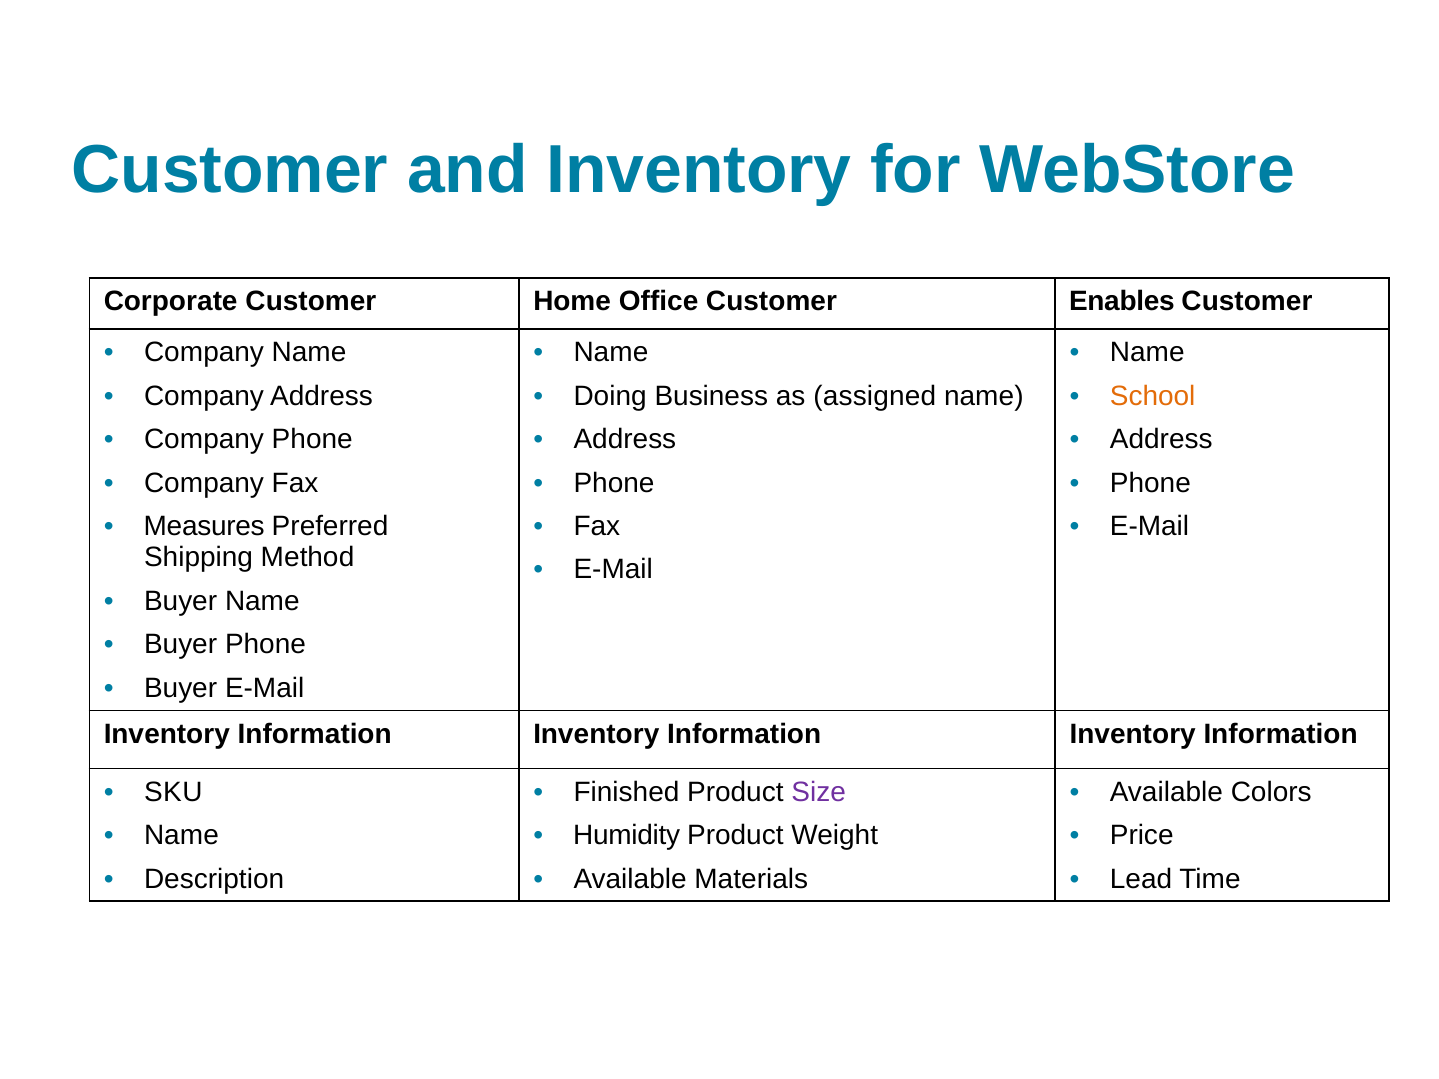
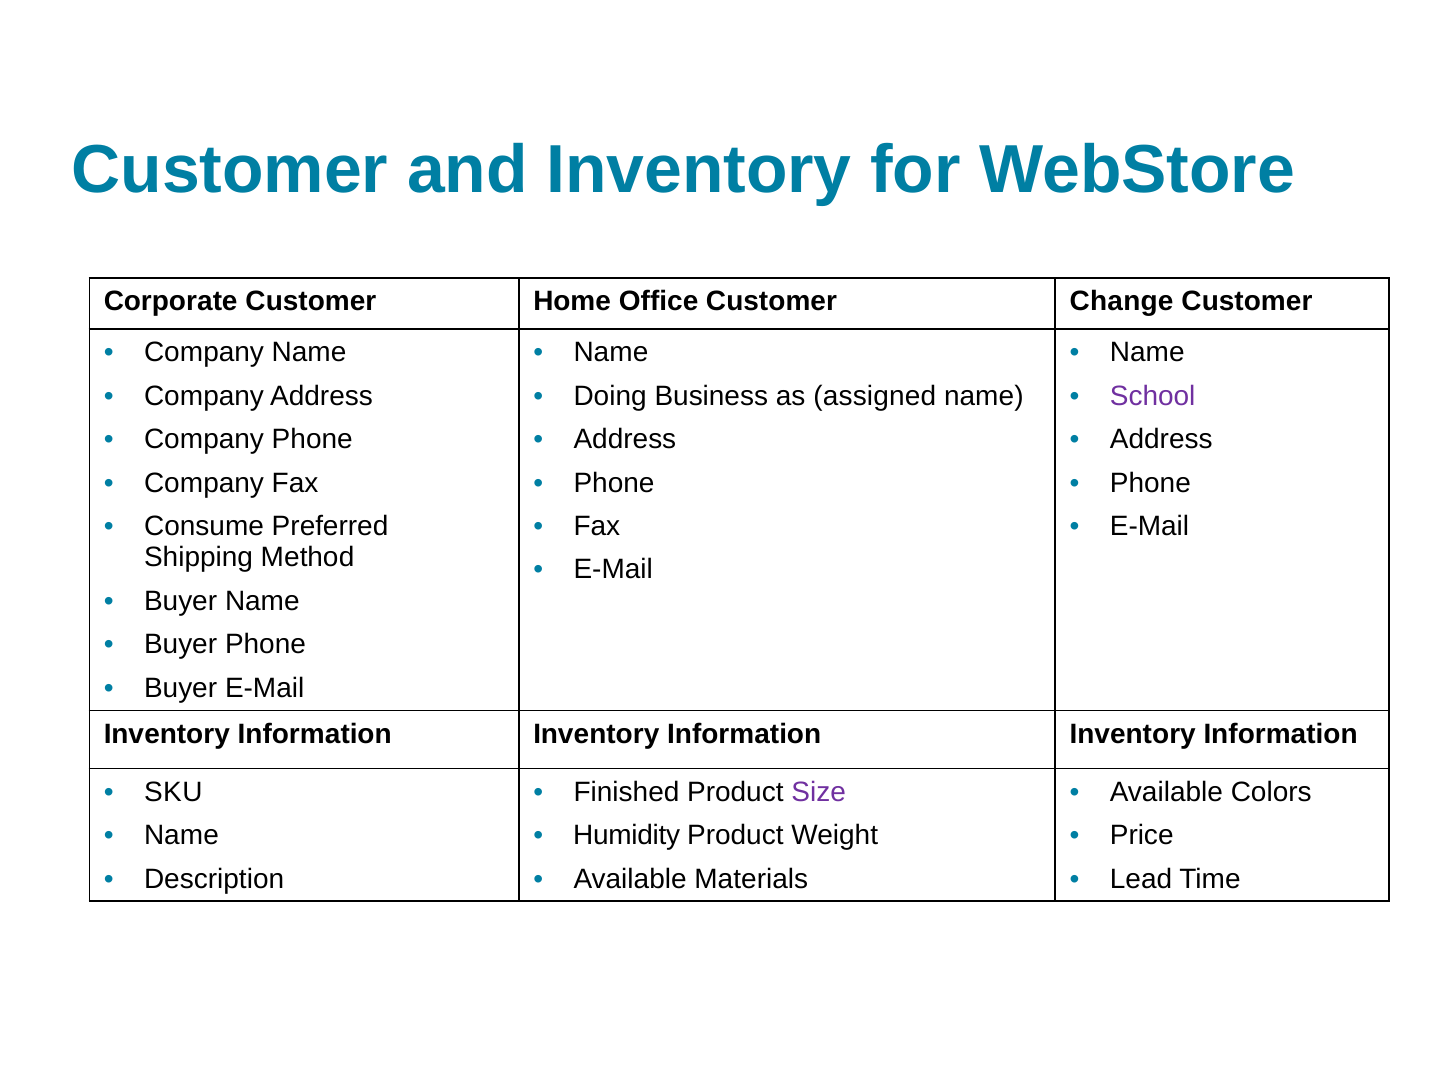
Enables: Enables -> Change (1122, 302)
School colour: orange -> purple (1153, 396)
Measures: Measures -> Consume (204, 526)
